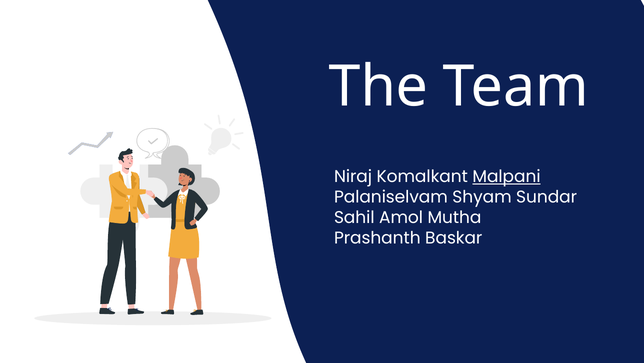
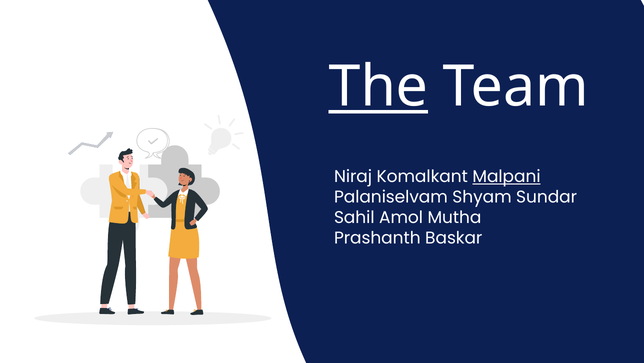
The underline: none -> present (378, 87)
